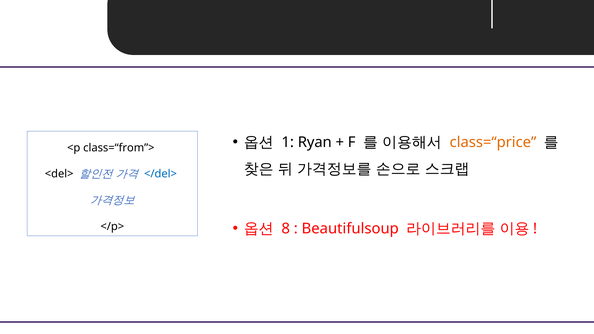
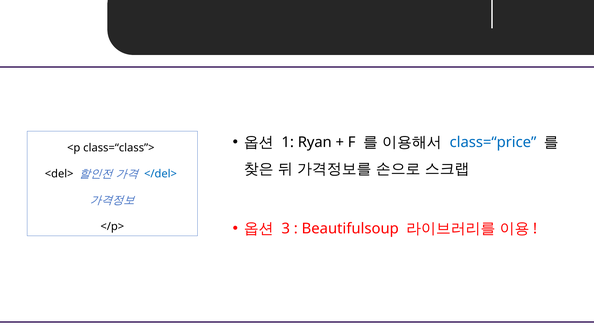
class=“price colour: orange -> blue (493, 142)
class=“from”>: class=“from”> -> class=“class”> (119, 148)
8: 8 -> 3 (286, 229)
